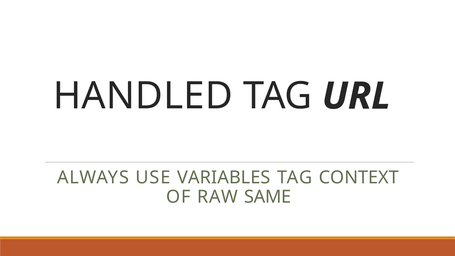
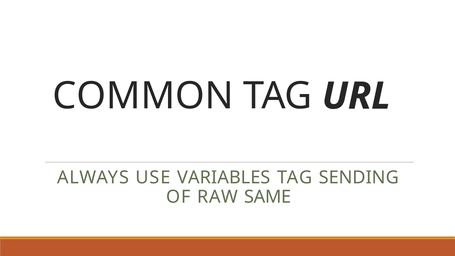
HANDLED: HANDLED -> COMMON (143, 96)
CONTEXT: CONTEXT -> SENDING (359, 178)
